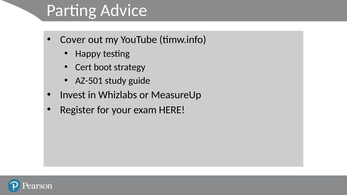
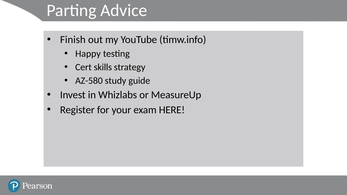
Cover: Cover -> Finish (73, 40)
boot: boot -> skills (103, 67)
AZ-501: AZ-501 -> AZ-580 (89, 81)
